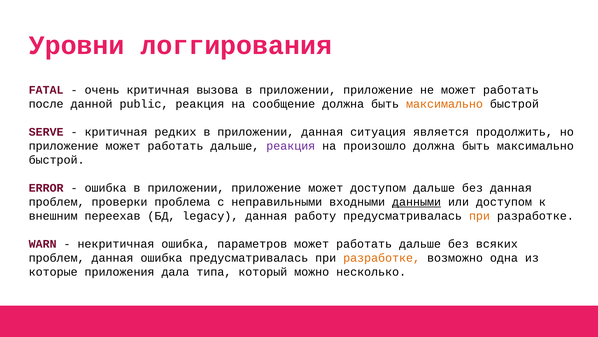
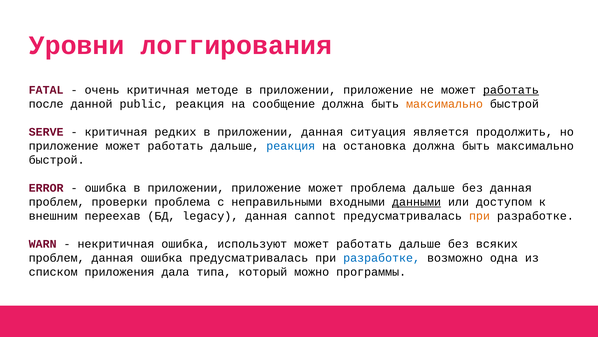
вызова: вызова -> методе (217, 90)
работать underline: none -> present (511, 90)
реакция colour: purple -> blue (291, 146)
произошло: произошло -> остановка (375, 146)
может доступом: доступом -> проблема (378, 188)
работу: работу -> cannot (315, 216)
параметров: параметров -> используют (252, 243)
разработке colour: orange -> blue (382, 257)
которые: которые -> списком (53, 271)
несколько: несколько -> программы (371, 271)
